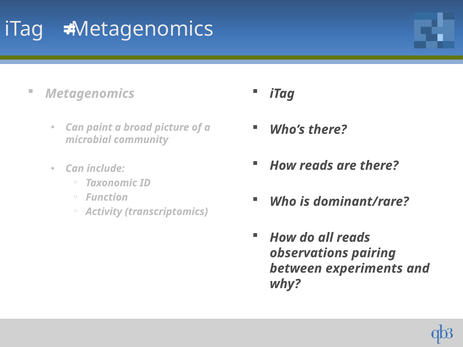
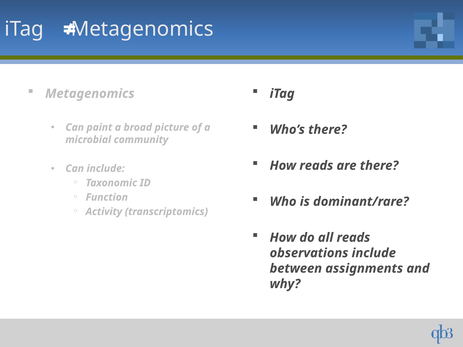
observations pairing: pairing -> include (374, 253)
experiments: experiments -> assignments (364, 269)
